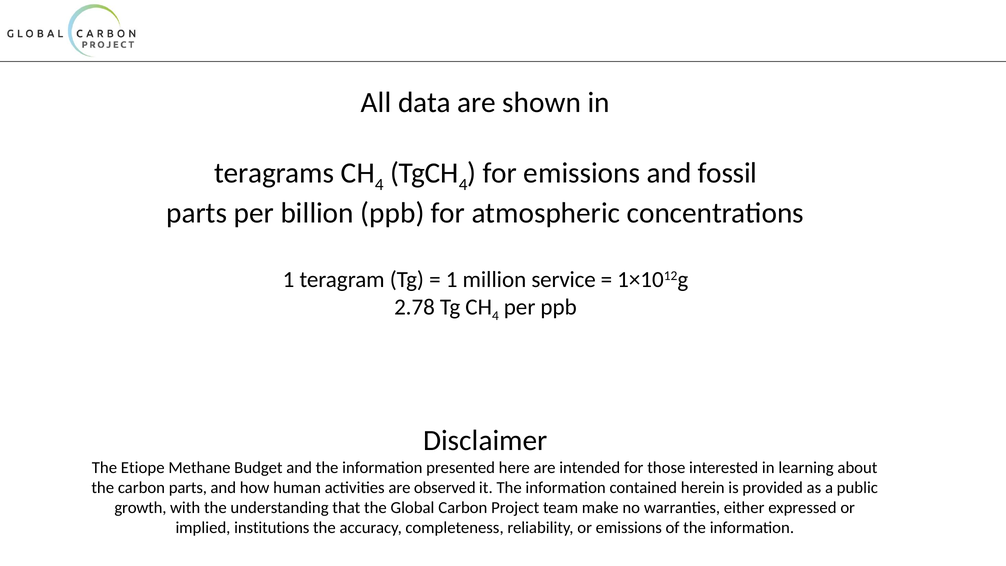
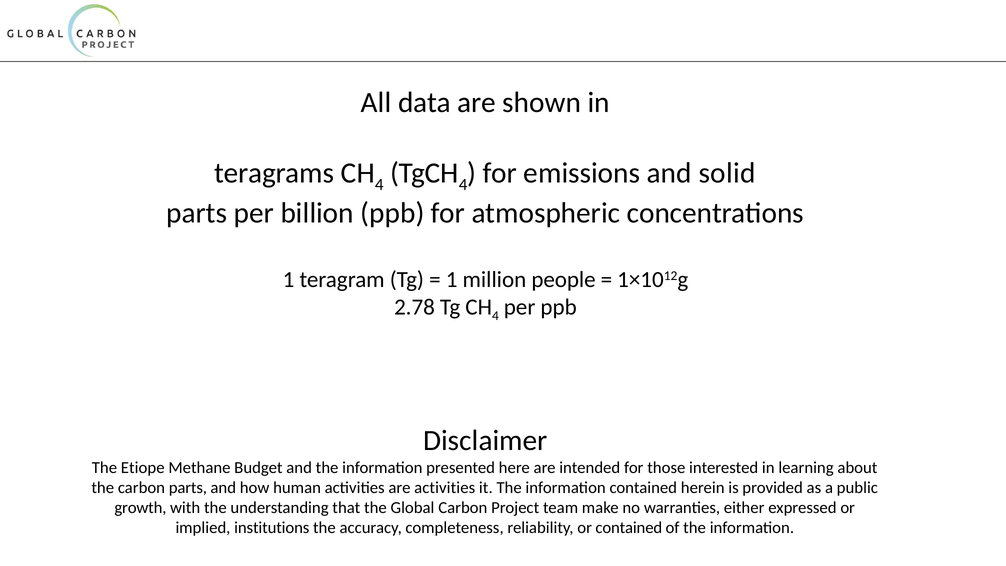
fossil: fossil -> solid (727, 173)
service: service -> people (564, 279)
are observed: observed -> activities (445, 488)
or emissions: emissions -> contained (629, 528)
